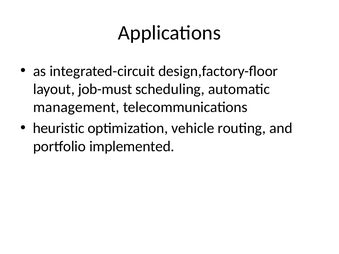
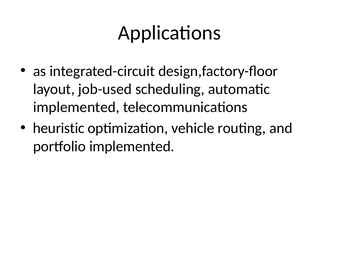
job-must: job-must -> job-used (105, 89)
management: management -> implemented (76, 107)
